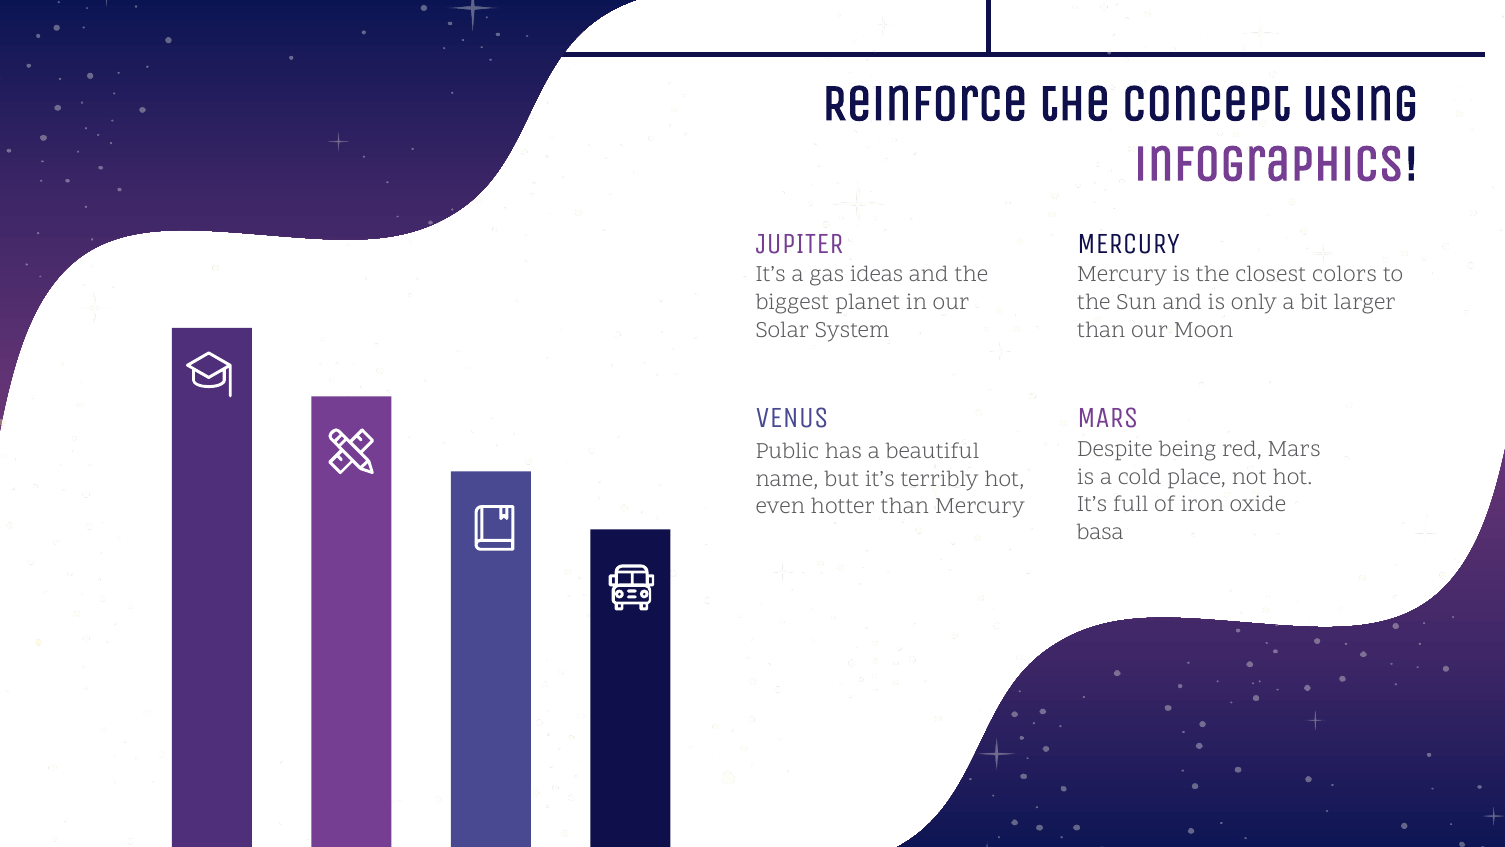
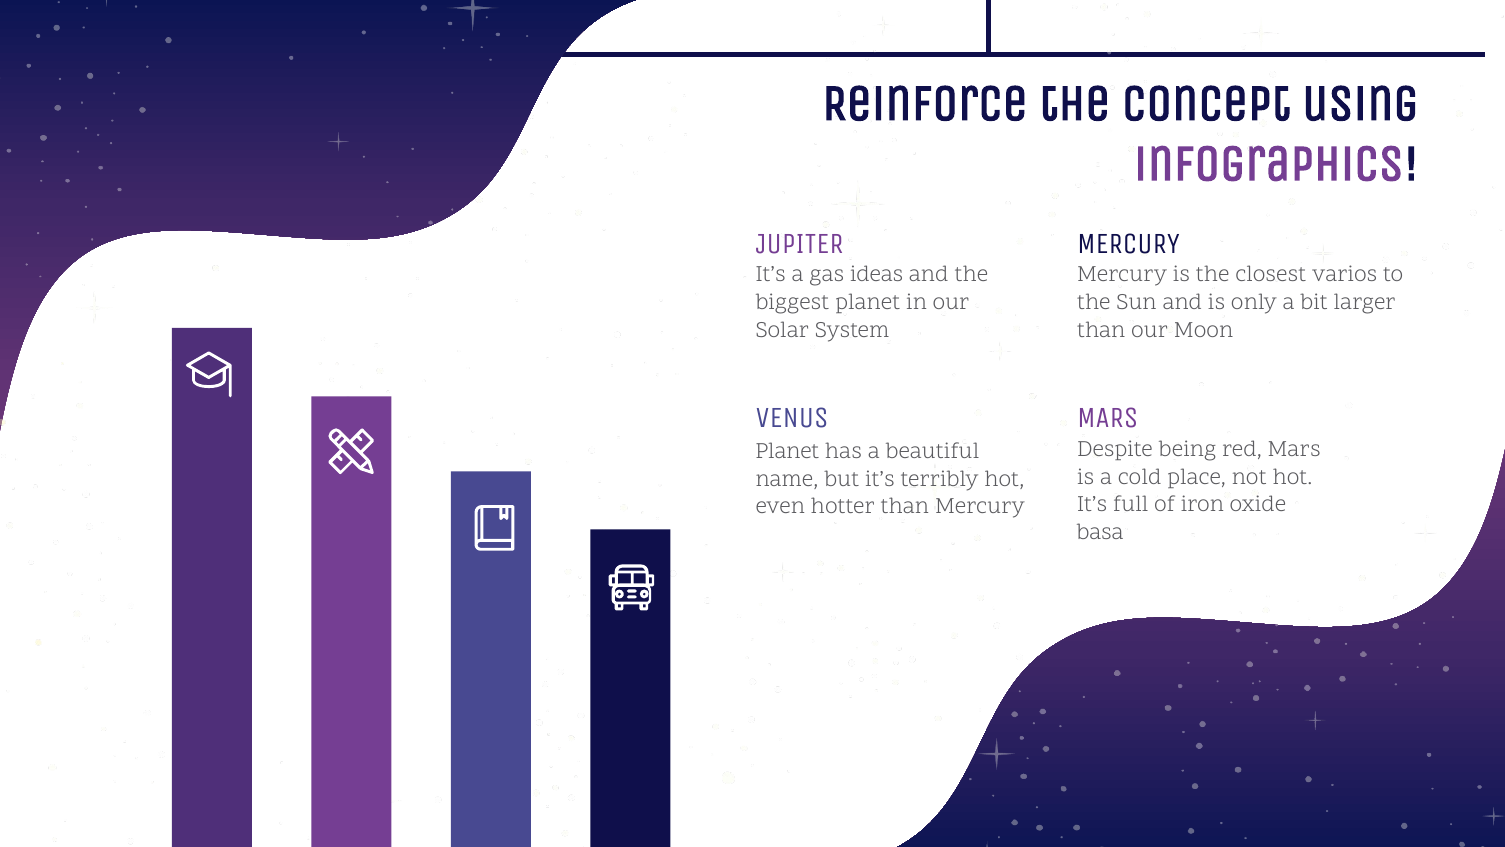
colors: colors -> varios (1345, 274)
Public: Public -> Planet (787, 451)
